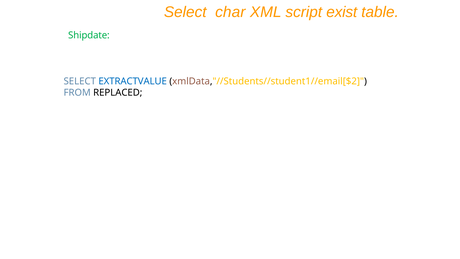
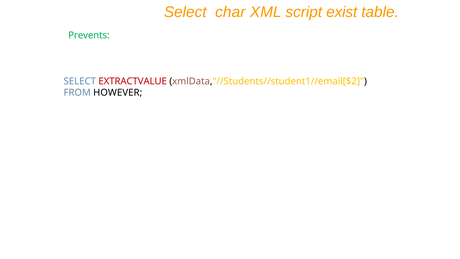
Shipdate: Shipdate -> Prevents (89, 35)
EXTRACTVALUE colour: blue -> red (133, 81)
REPLACED: REPLACED -> HOWEVER (118, 93)
